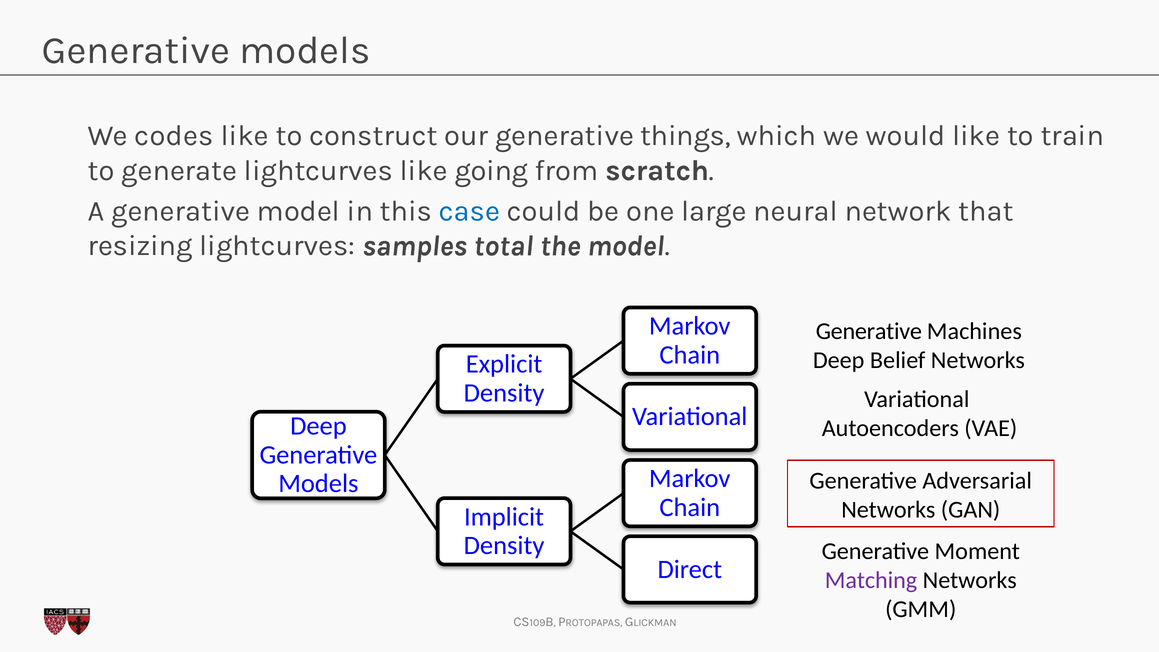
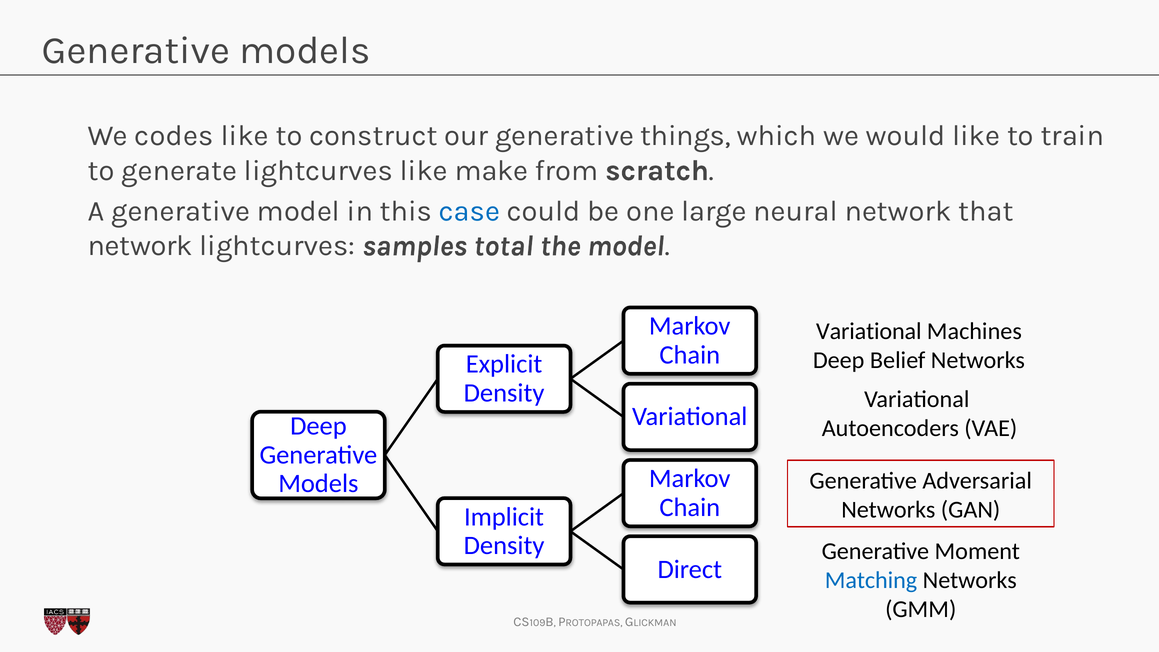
going: going -> make (491, 170)
resizing: resizing -> network (140, 246)
Generative: Generative -> Variational (869, 331)
Matching colour: purple -> blue (871, 580)
